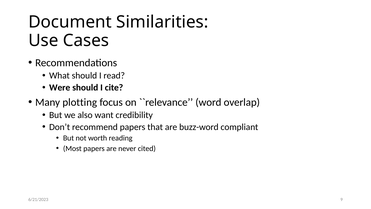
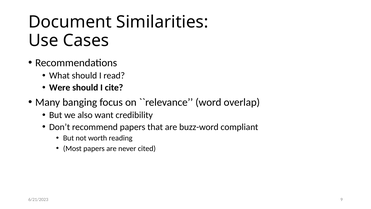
plotting: plotting -> banging (80, 102)
